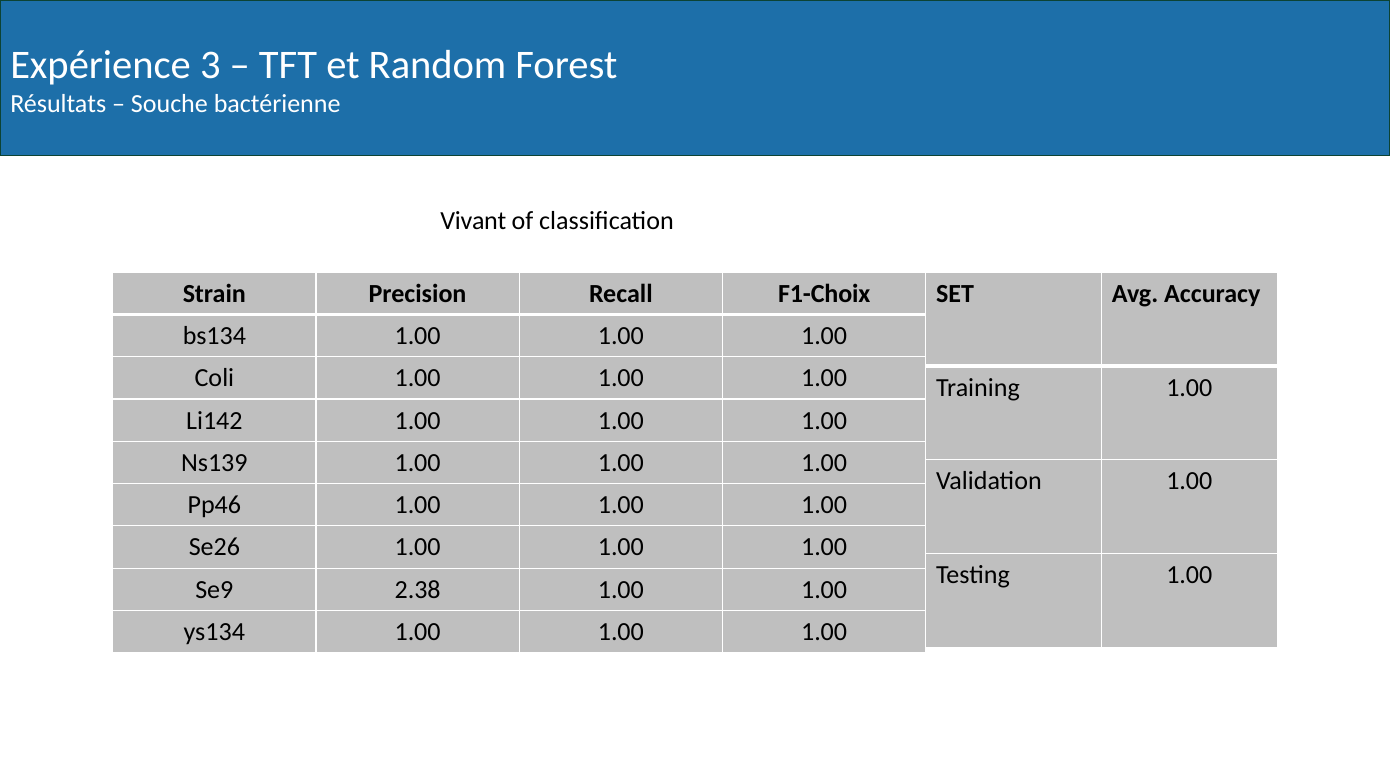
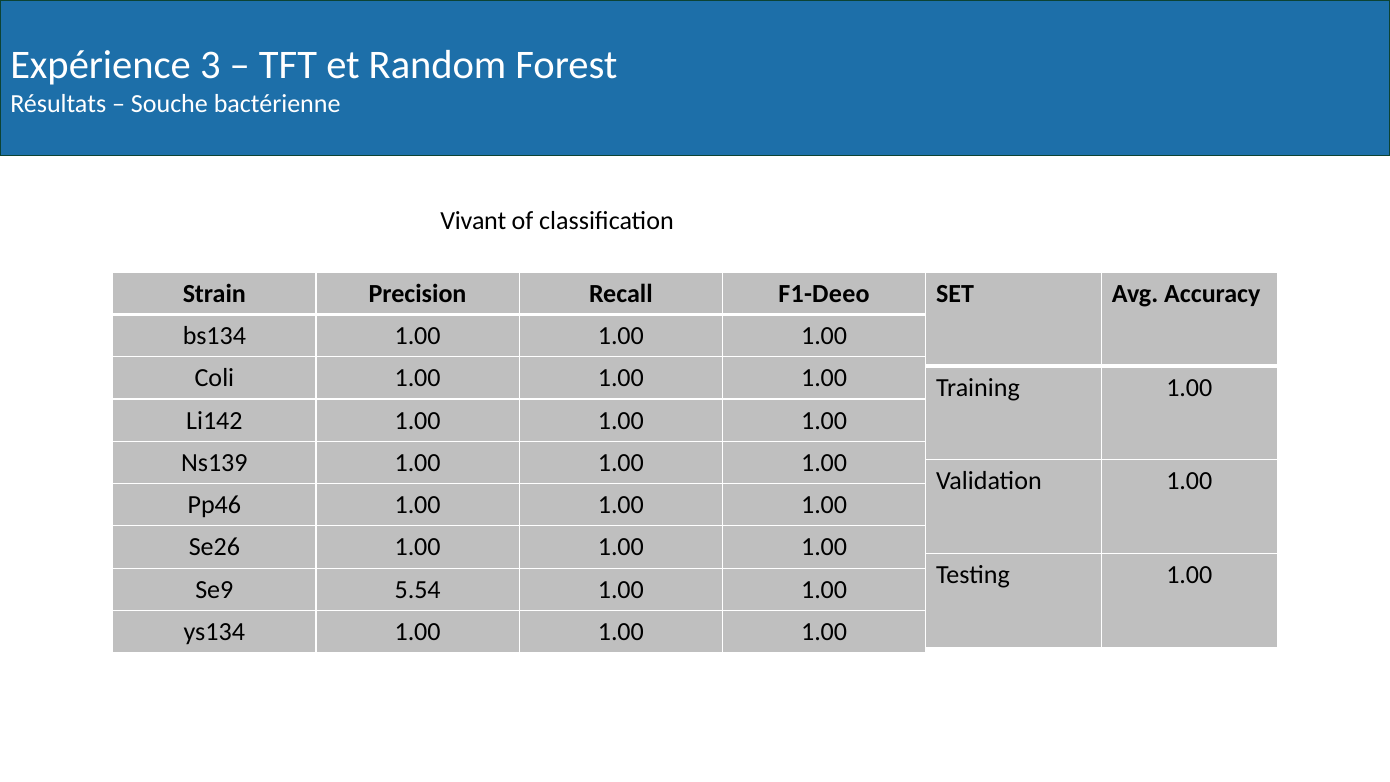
F1-Choix: F1-Choix -> F1-Deeo (824, 294)
2.38: 2.38 -> 5.54 (418, 589)
